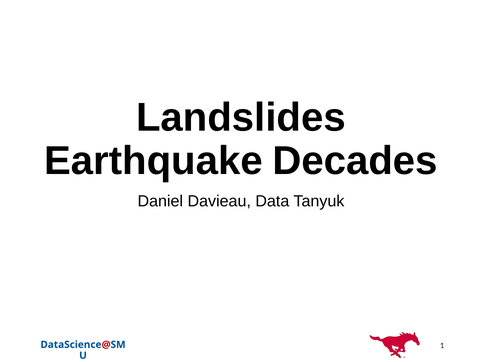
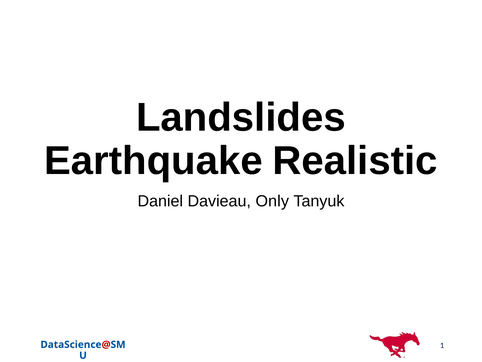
Decades: Decades -> Realistic (355, 161)
Data: Data -> Only (272, 201)
